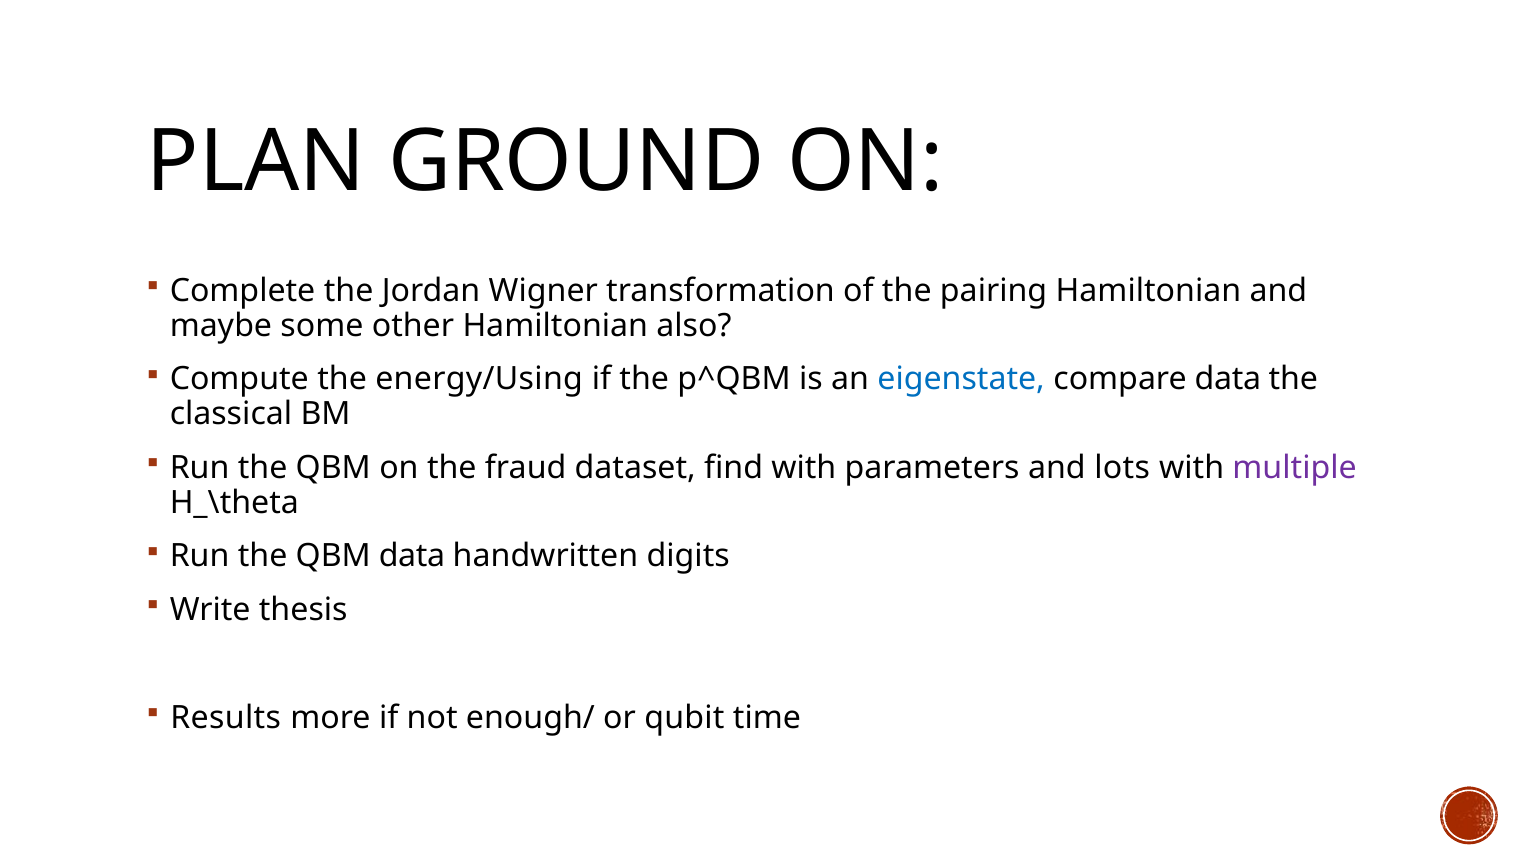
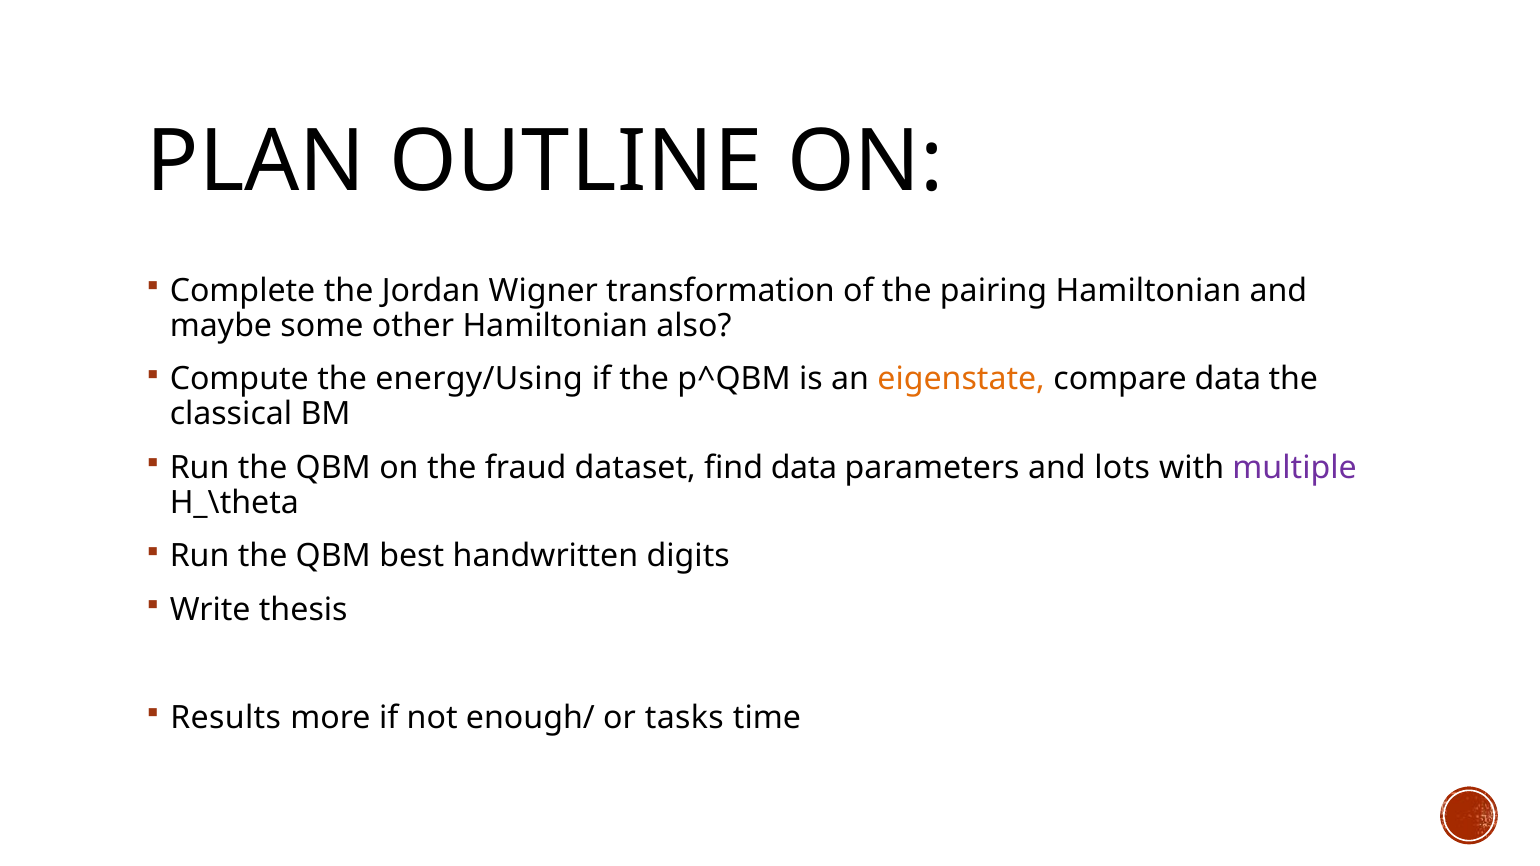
GROUND: GROUND -> OUTLINE (576, 162)
eigenstate colour: blue -> orange (961, 379)
find with: with -> data (804, 468)
QBM data: data -> best (412, 556)
qubit: qubit -> tasks (684, 718)
